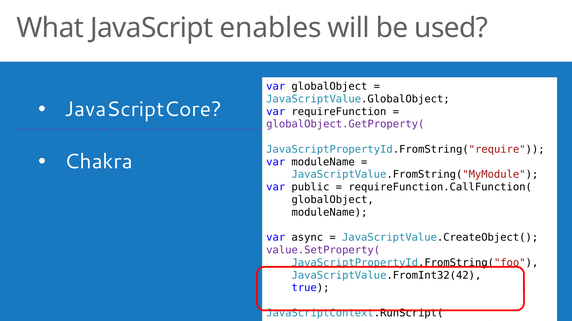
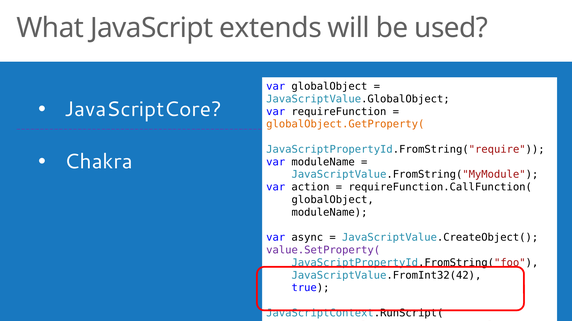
enables: enables -> extends (271, 28)
globalObject.GetProperty( colour: purple -> orange (345, 124)
public: public -> action (310, 188)
